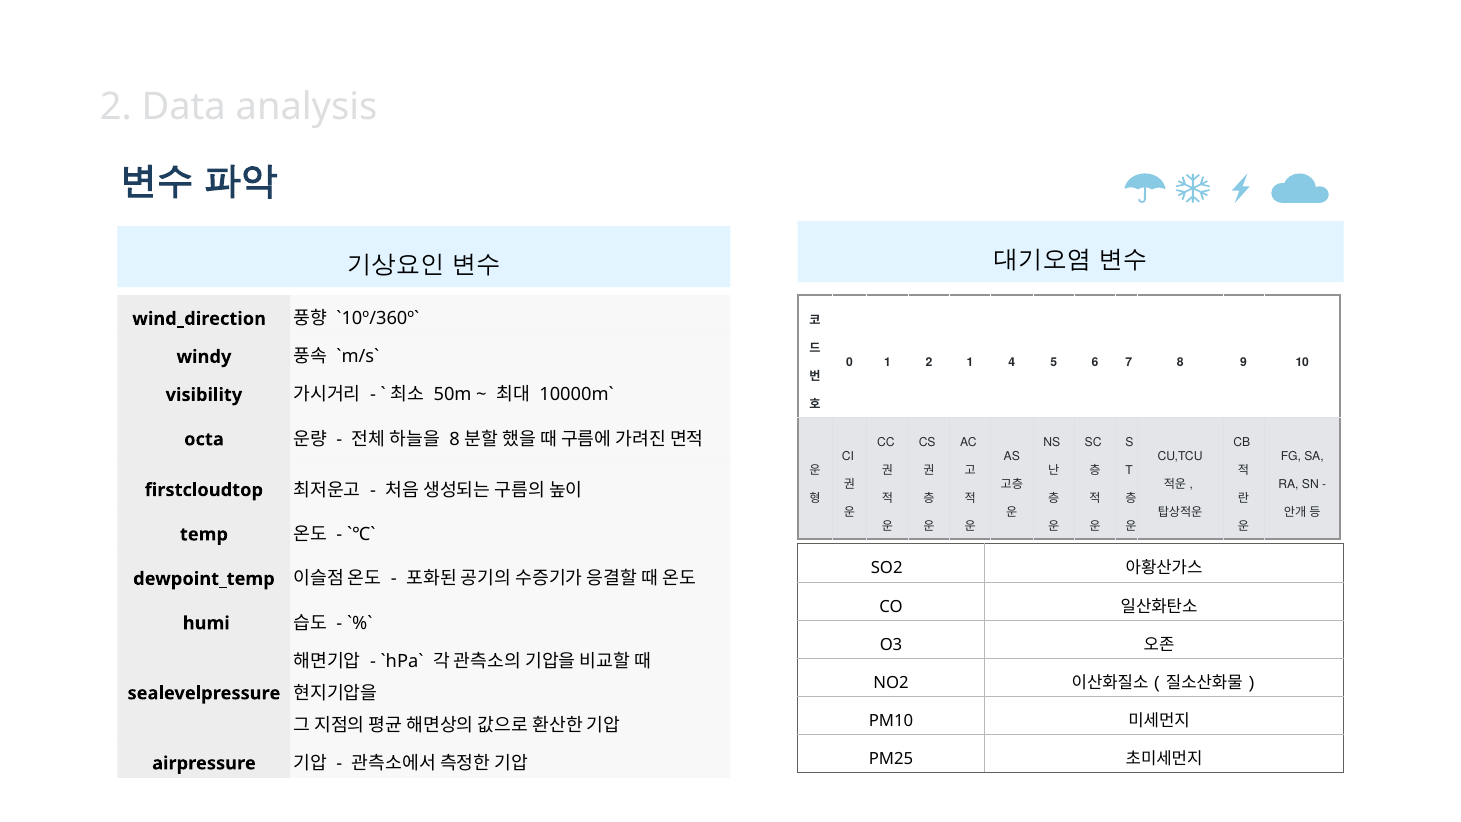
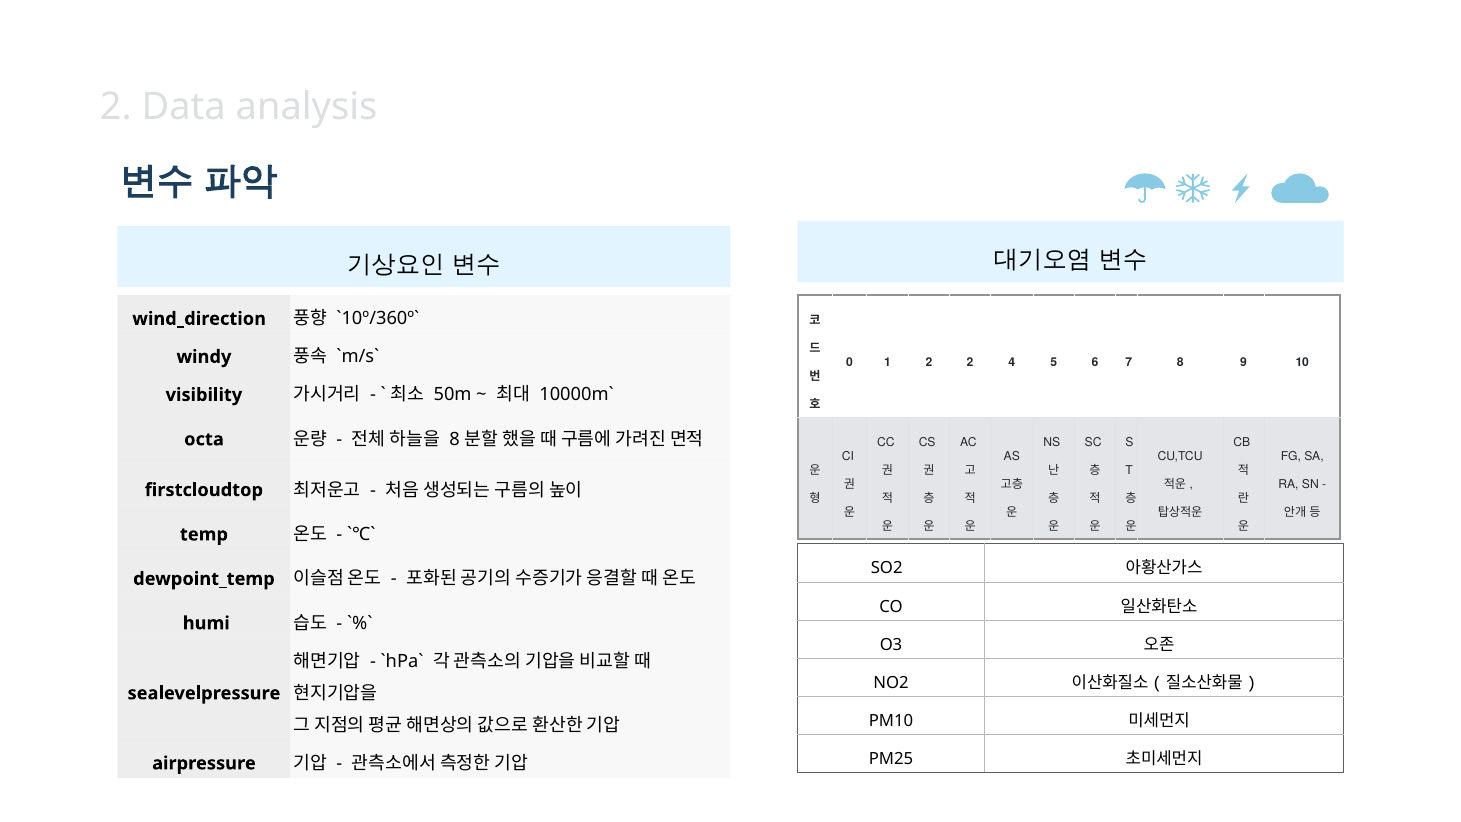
2 1: 1 -> 2 (970, 362)
